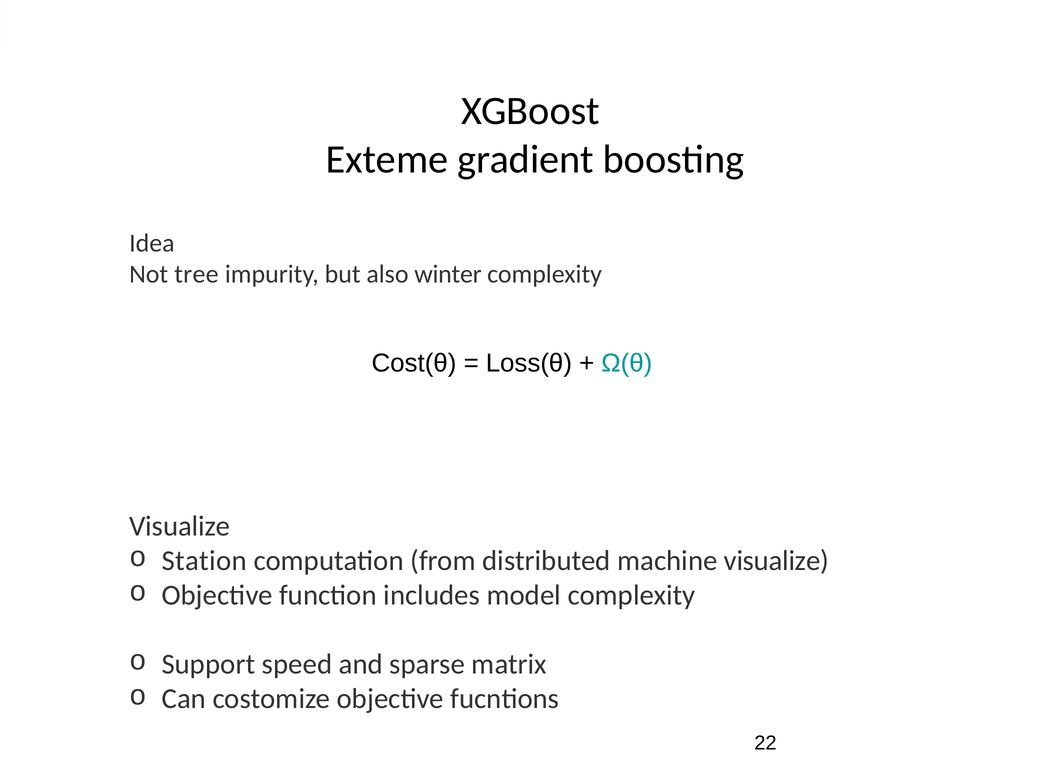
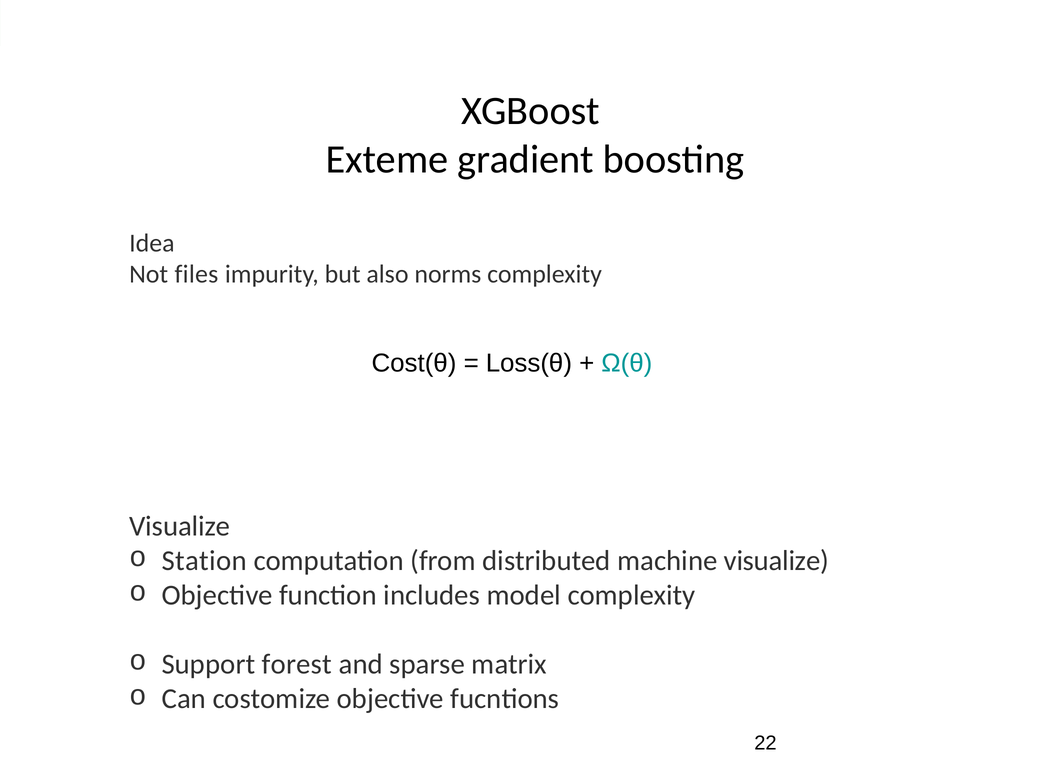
tree: tree -> files (196, 274)
winter: winter -> norms (448, 274)
speed: speed -> forest (297, 665)
